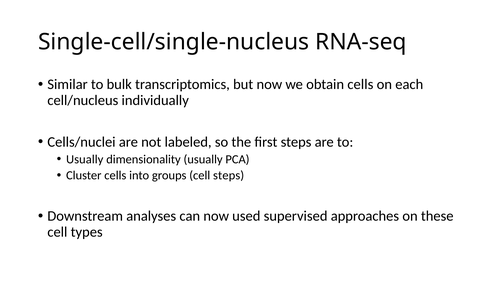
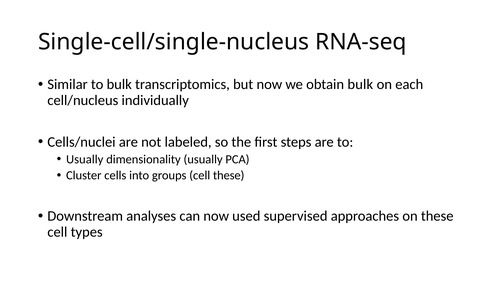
obtain cells: cells -> bulk (360, 84)
cell steps: steps -> these (229, 175)
